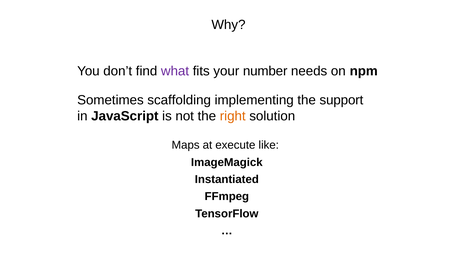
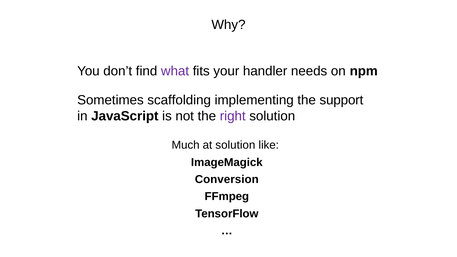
number: number -> handler (265, 71)
right colour: orange -> purple (233, 116)
Maps: Maps -> Much (186, 145)
at execute: execute -> solution (235, 145)
Instantiated: Instantiated -> Conversion (227, 179)
